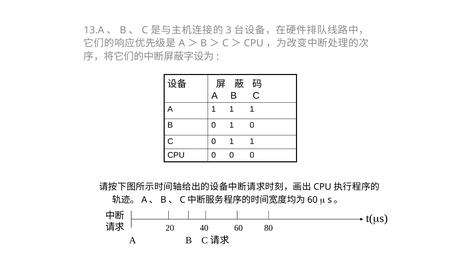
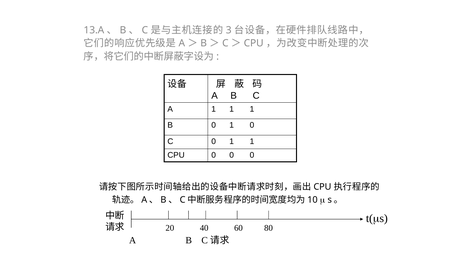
60: 60 -> 10 (312, 200)
